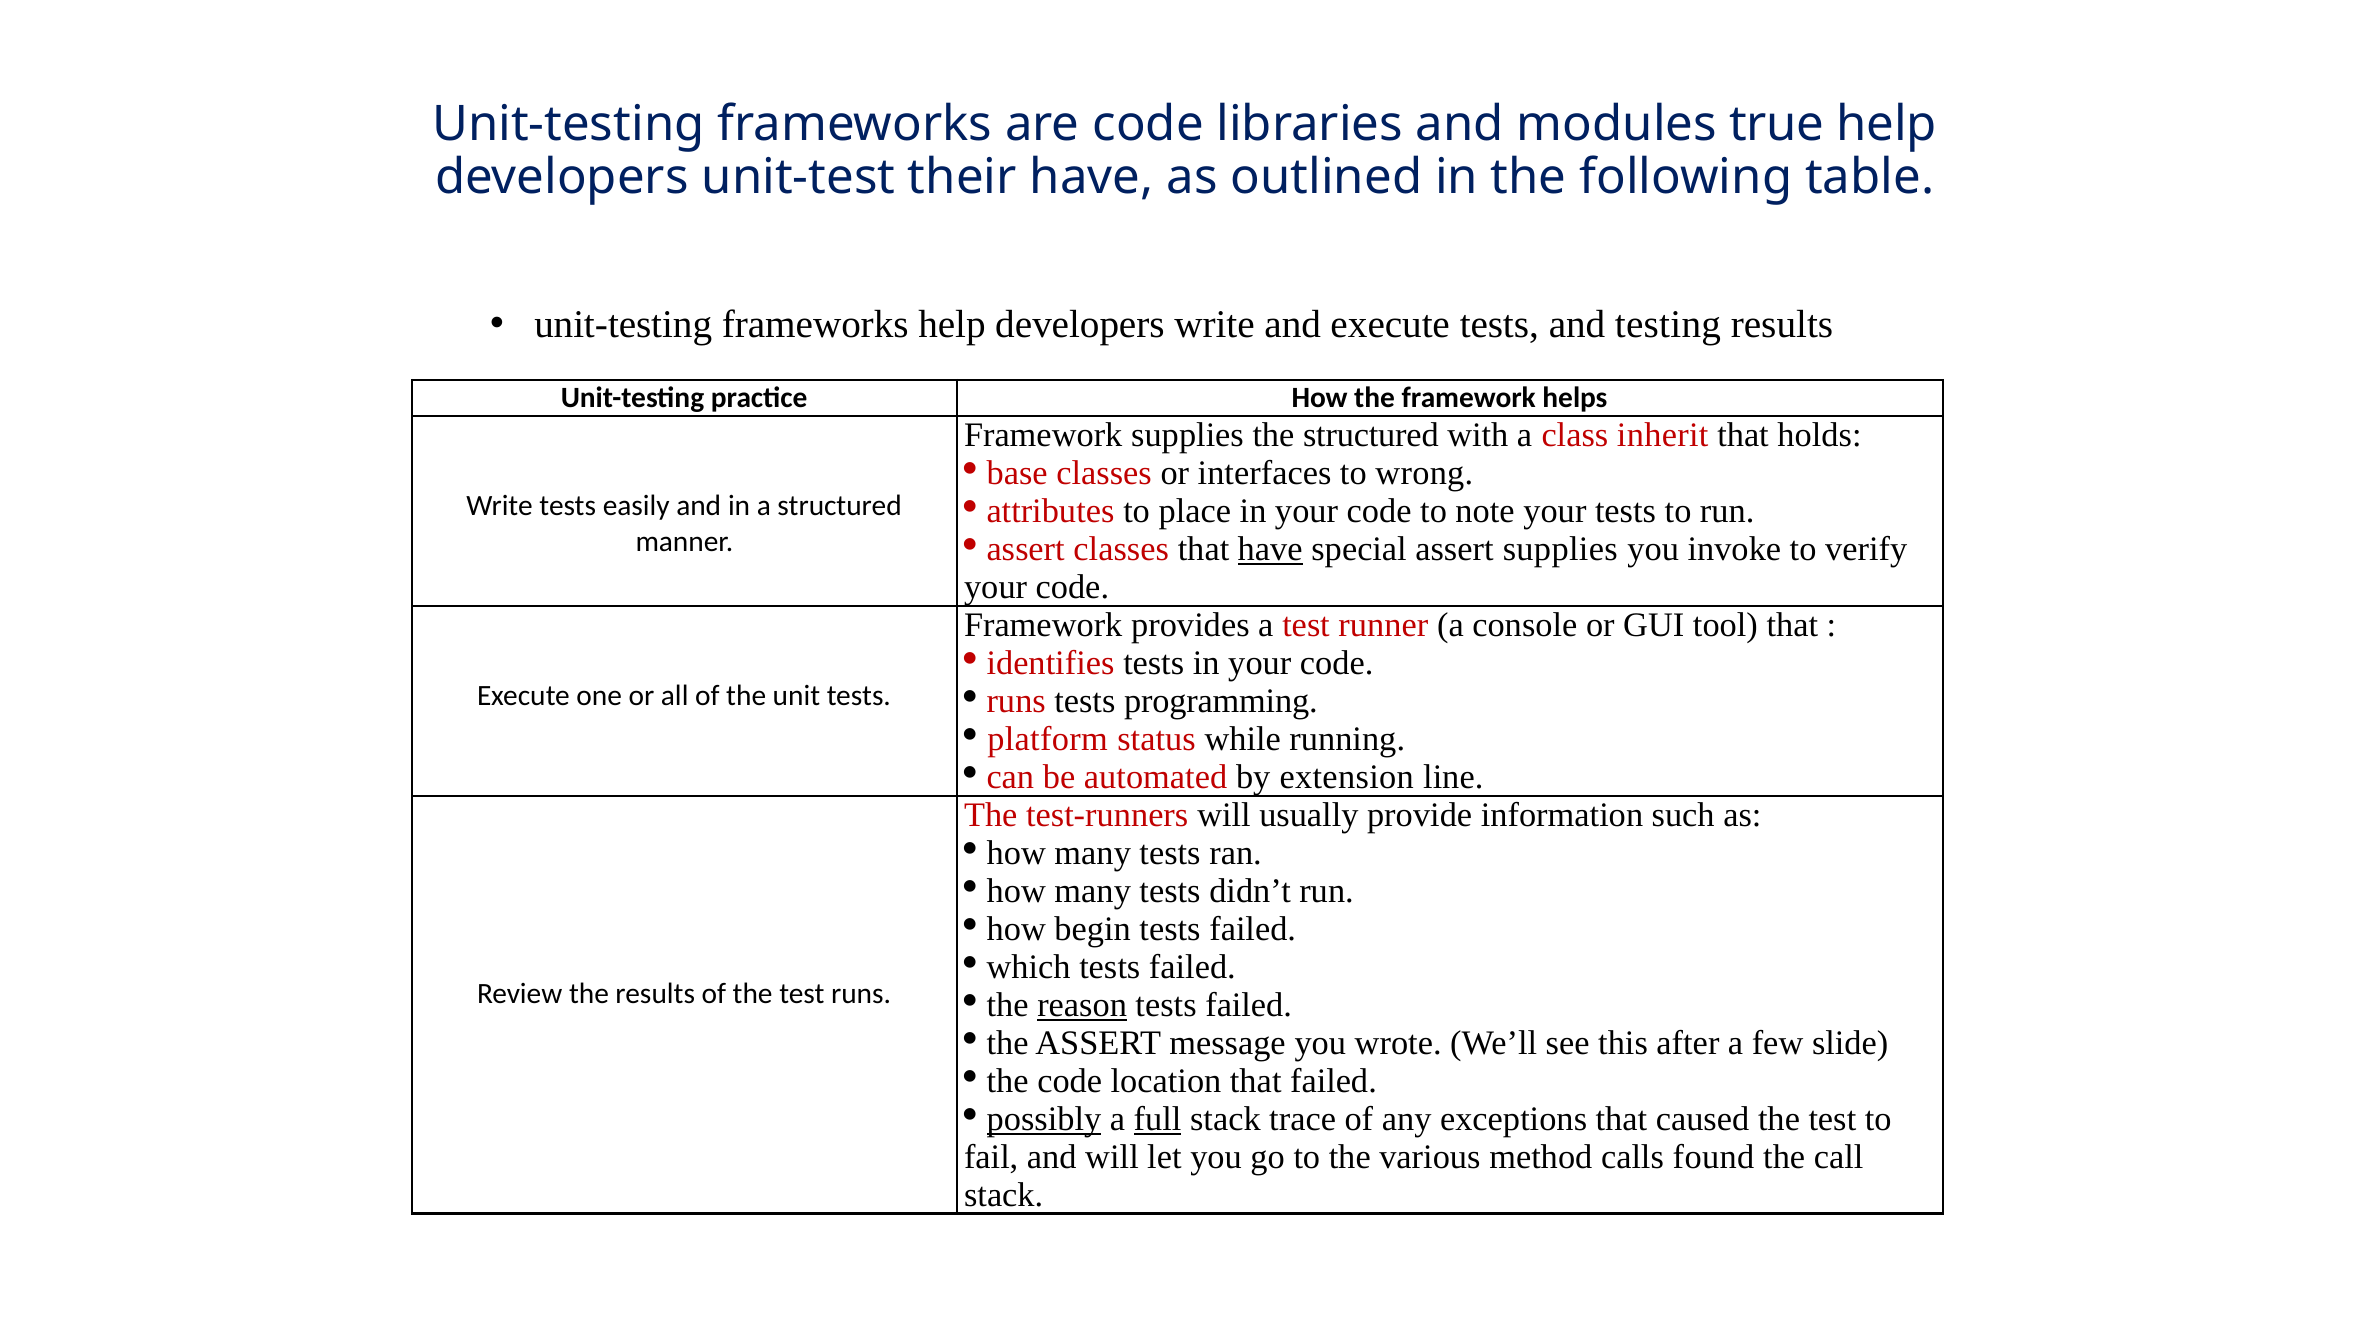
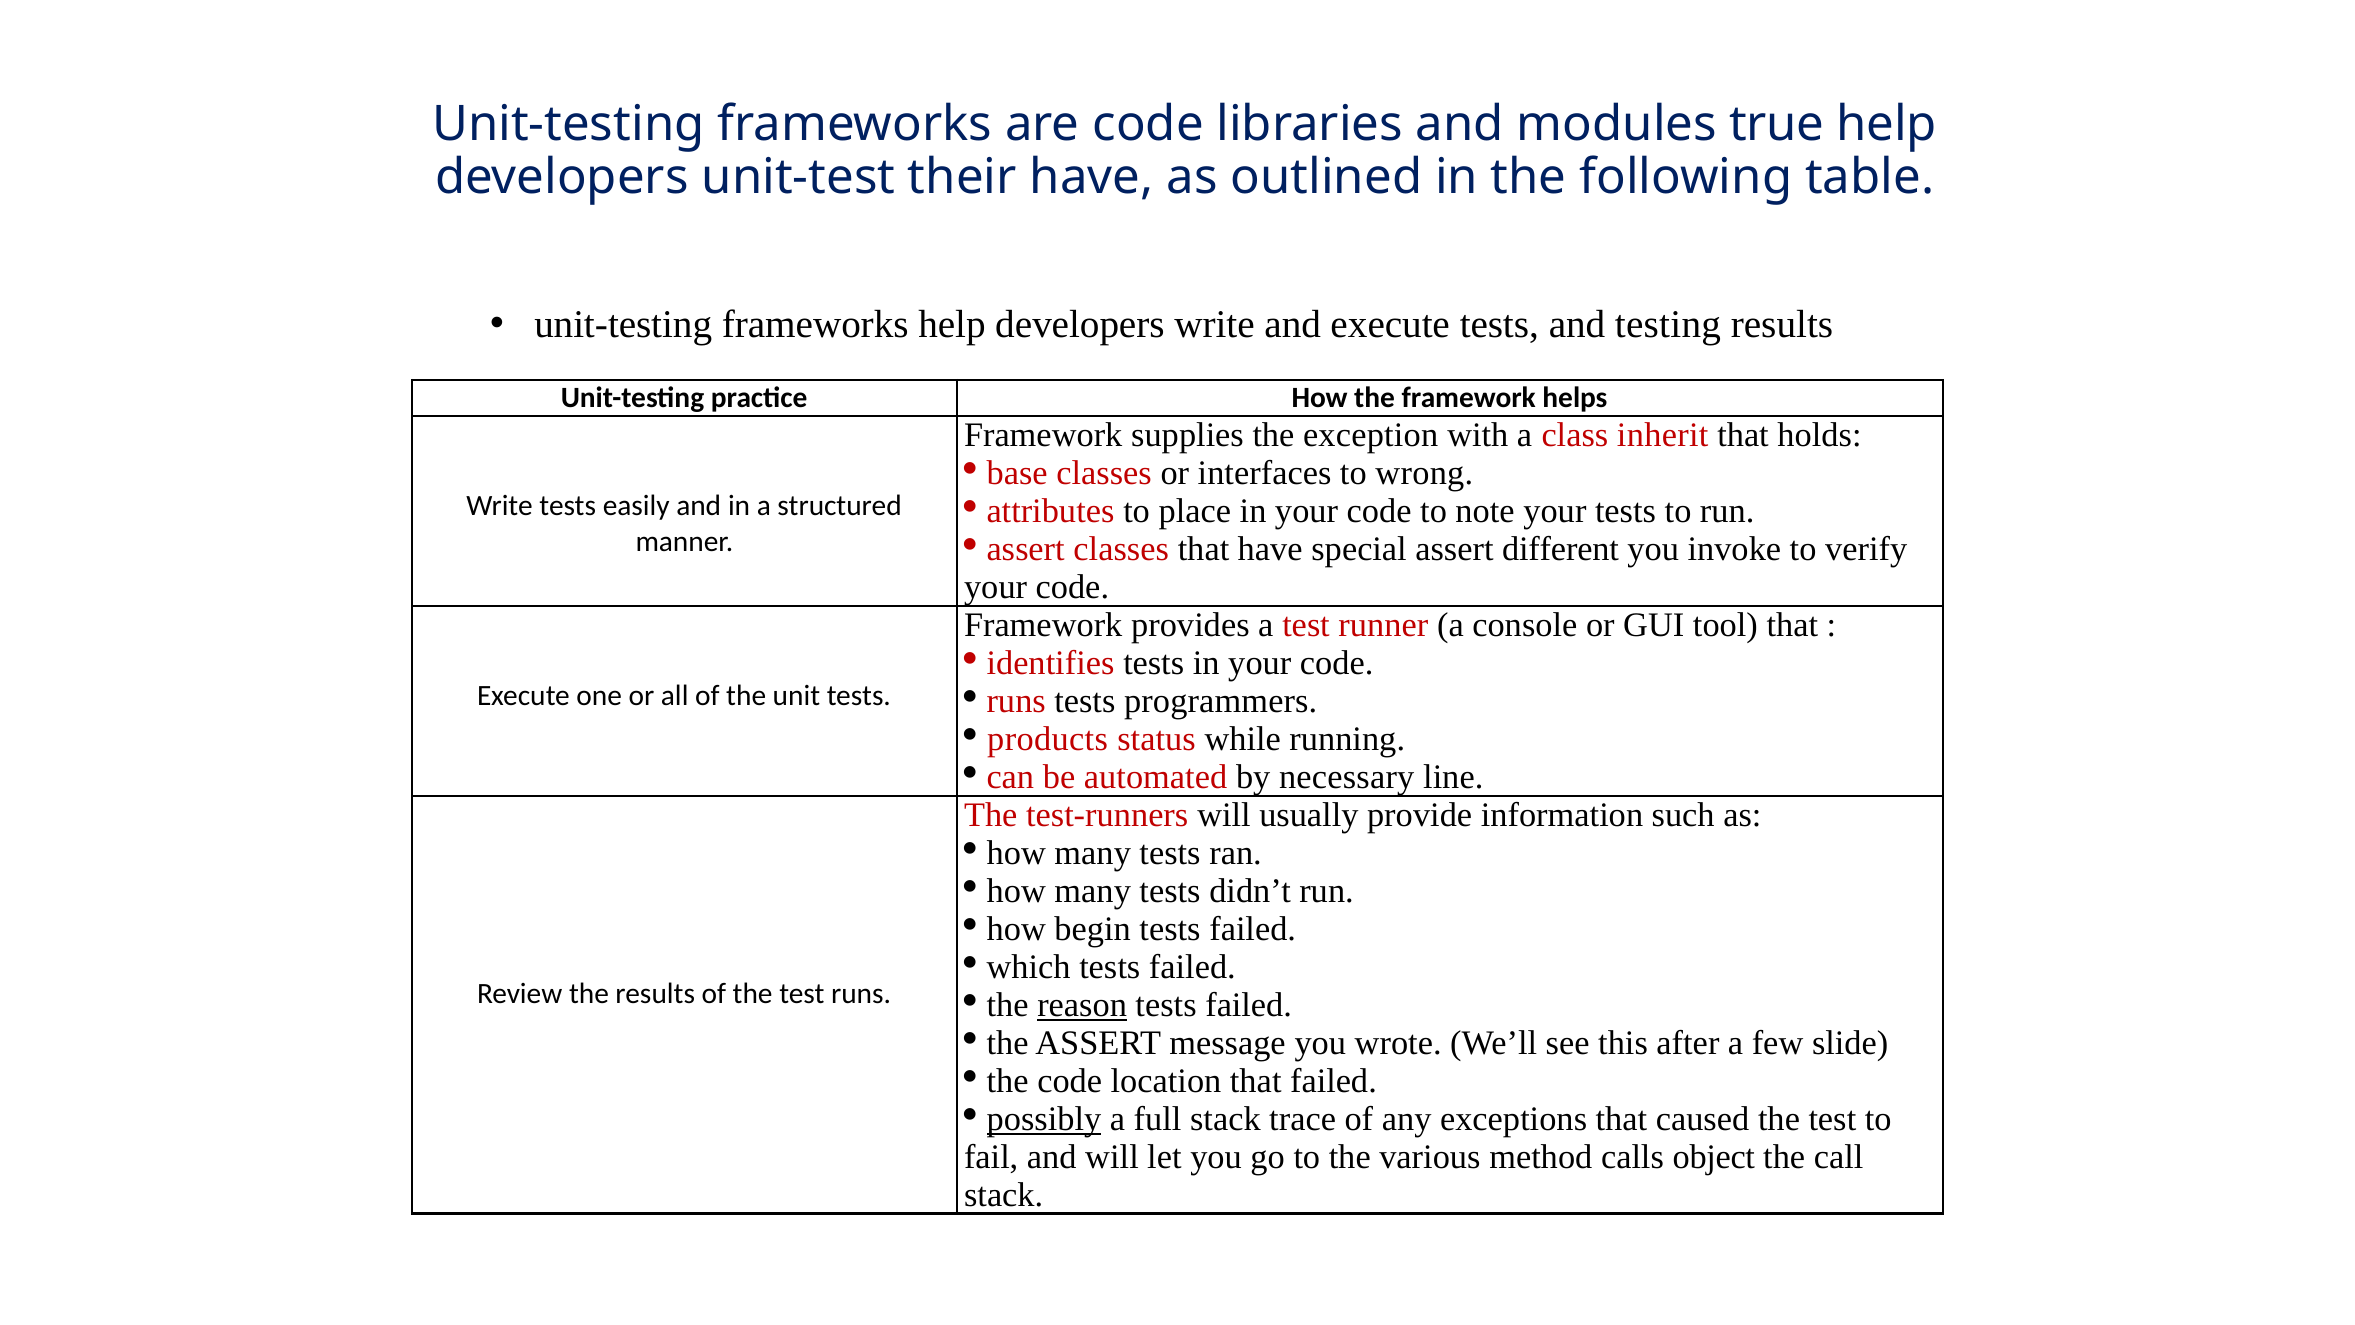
the structured: structured -> exception (1371, 435)
have underline: present -> none (1270, 549)
assert supplies: supplies -> different (1560, 549)
programming: programming -> programmers (1221, 701)
platform: platform -> products (1048, 739)
extension: extension -> necessary (1347, 777)
full underline: present -> none (1158, 1118)
found: found -> object (1714, 1156)
